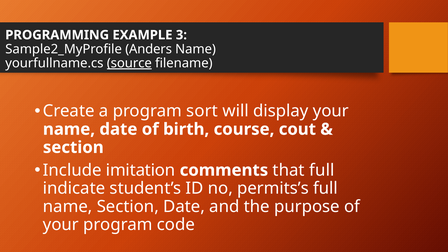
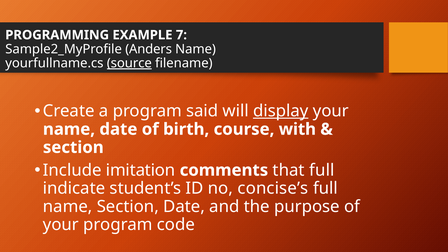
3: 3 -> 7 (181, 35)
sort: sort -> said (202, 111)
display underline: none -> present (281, 111)
cout: cout -> with (297, 129)
permits’s: permits’s -> concise’s (273, 188)
